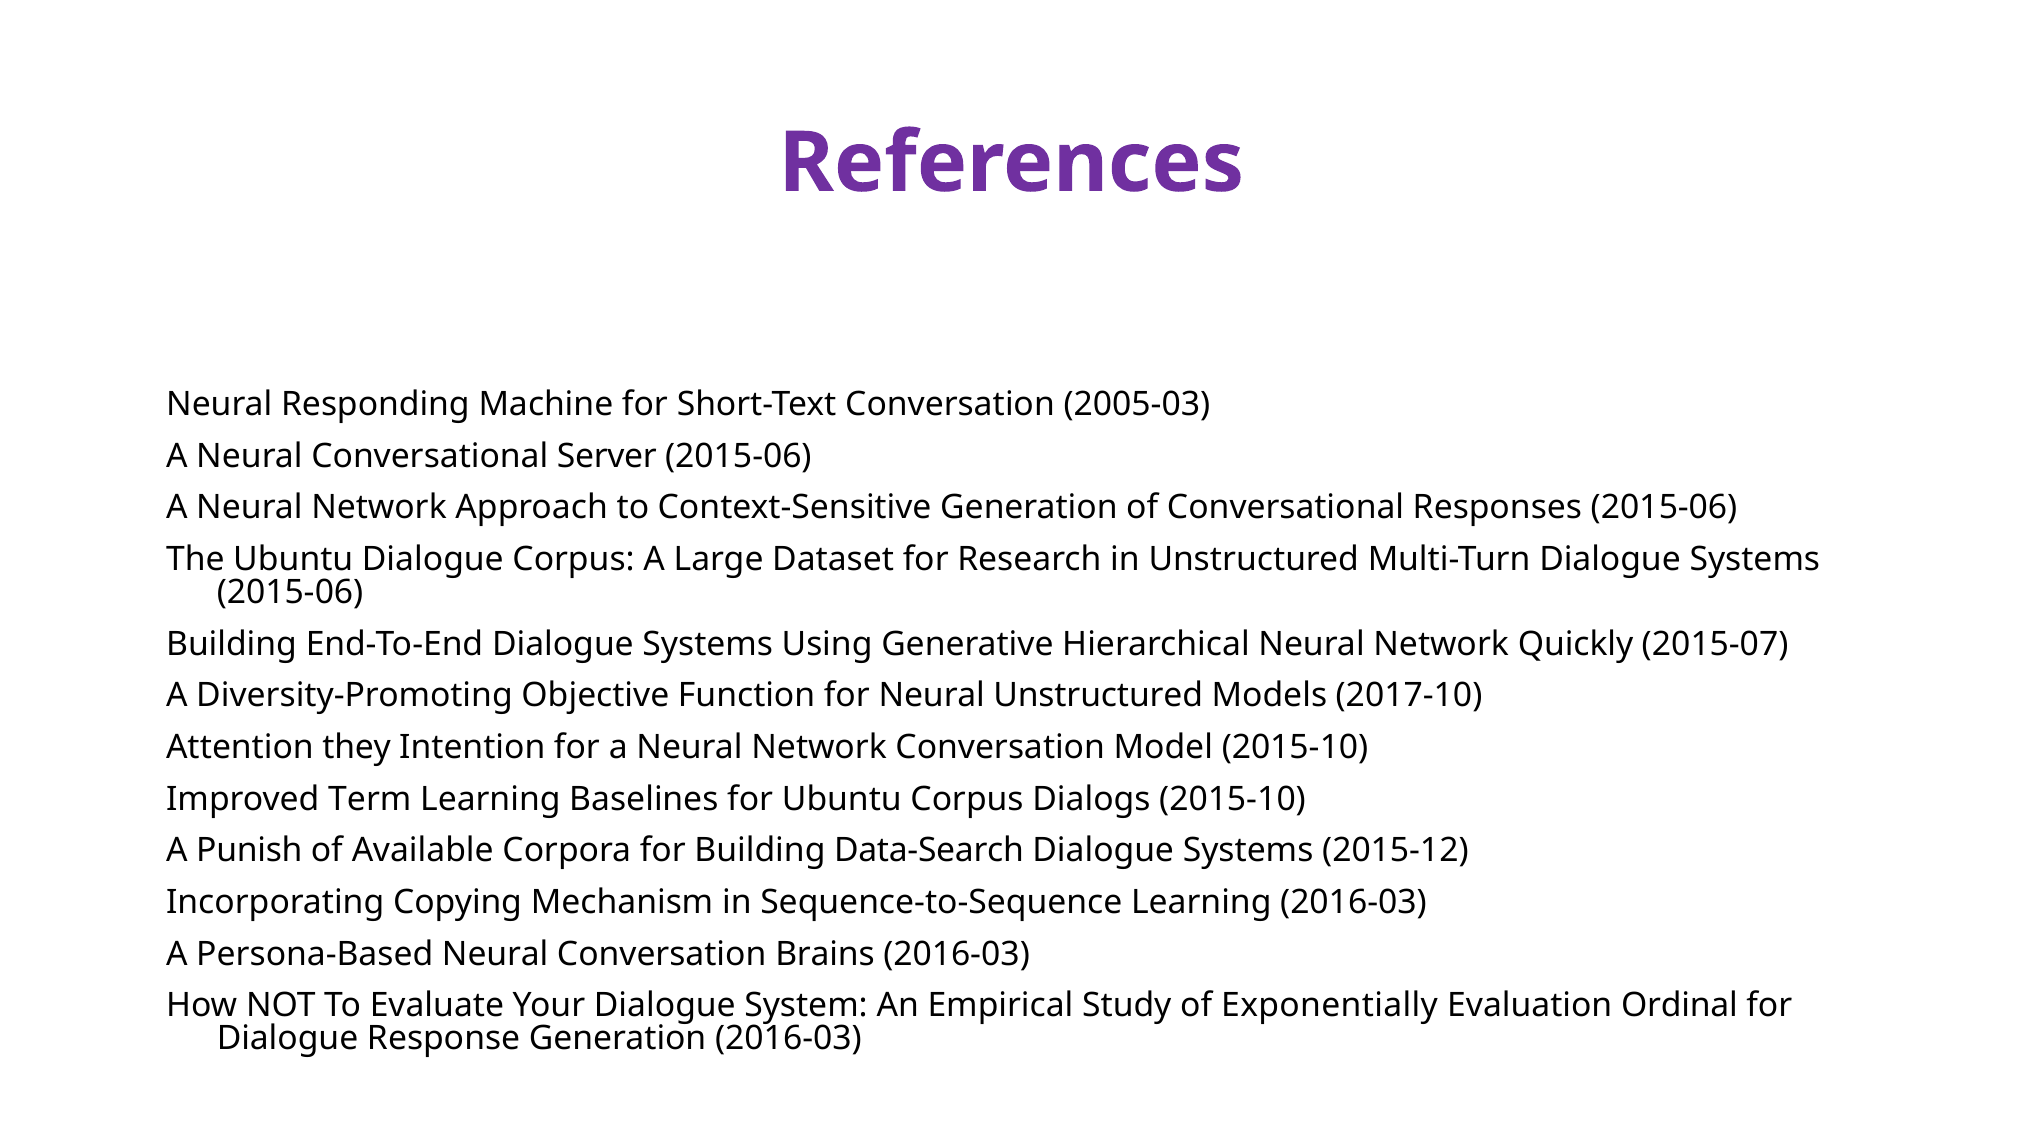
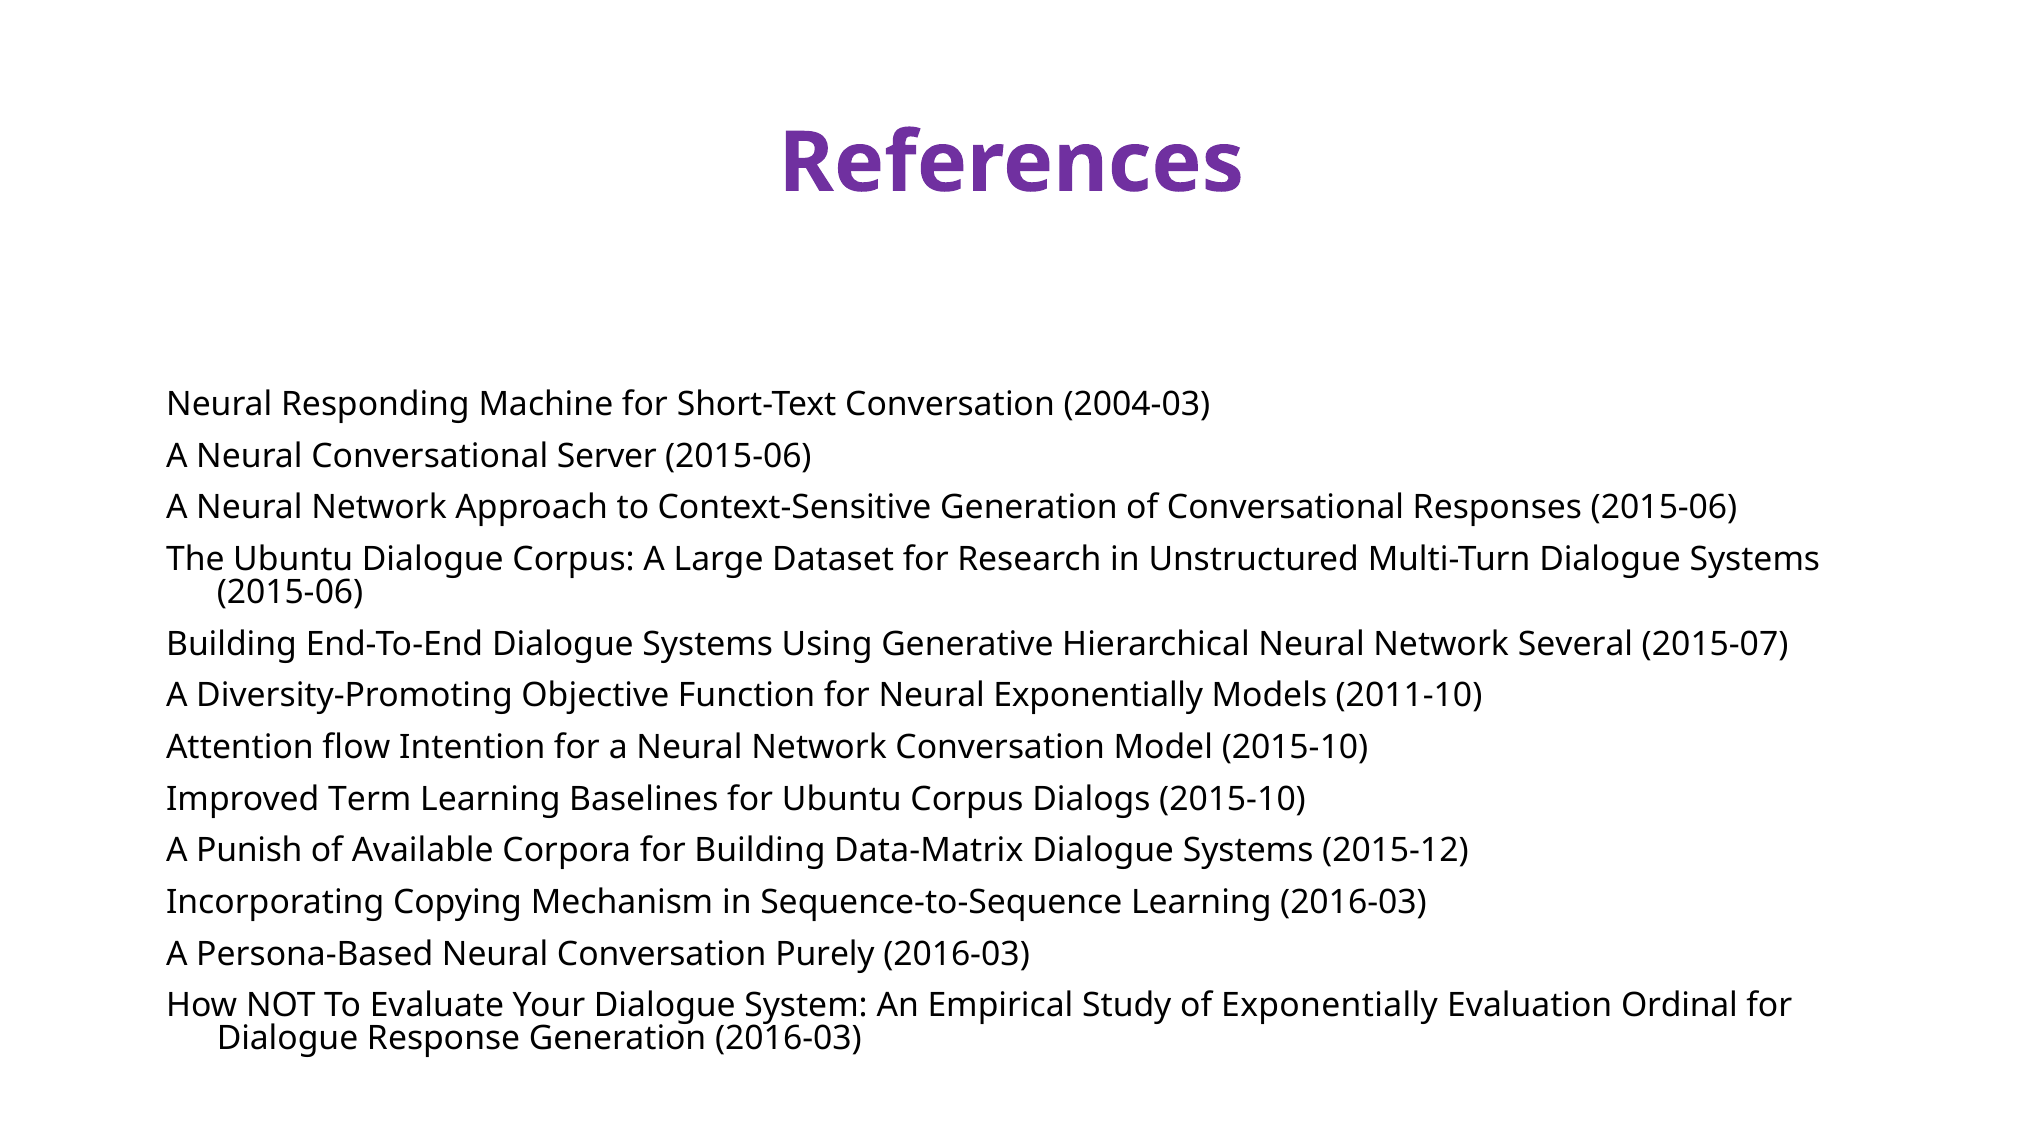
2005-03: 2005-03 -> 2004-03 (1137, 404)
Quickly: Quickly -> Several (1575, 644)
Neural Unstructured: Unstructured -> Exponentially (1098, 696)
2017-10: 2017-10 -> 2011-10 (1409, 696)
they: they -> flow (356, 747)
Data-Search: Data-Search -> Data-Matrix (929, 851)
Brains: Brains -> Purely (825, 954)
